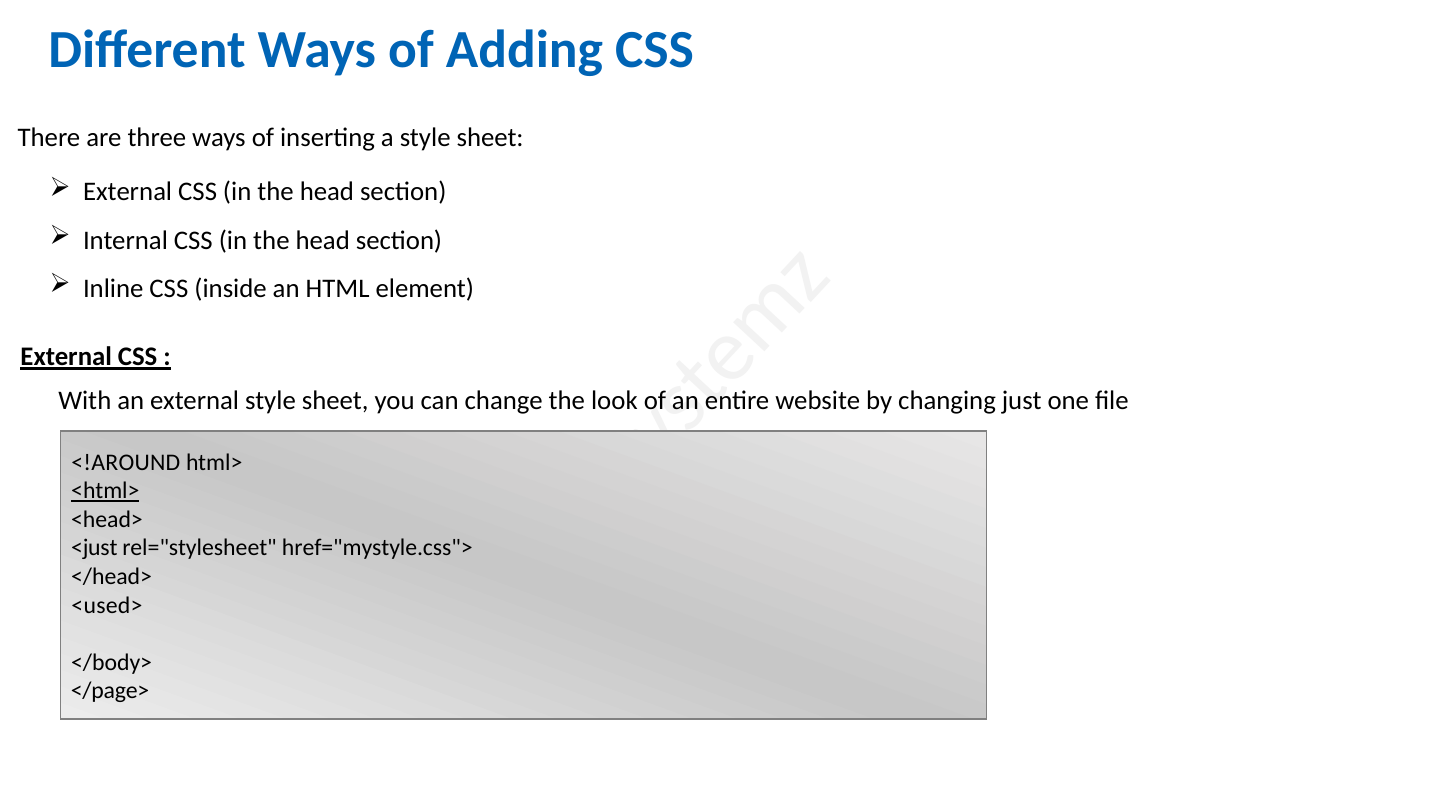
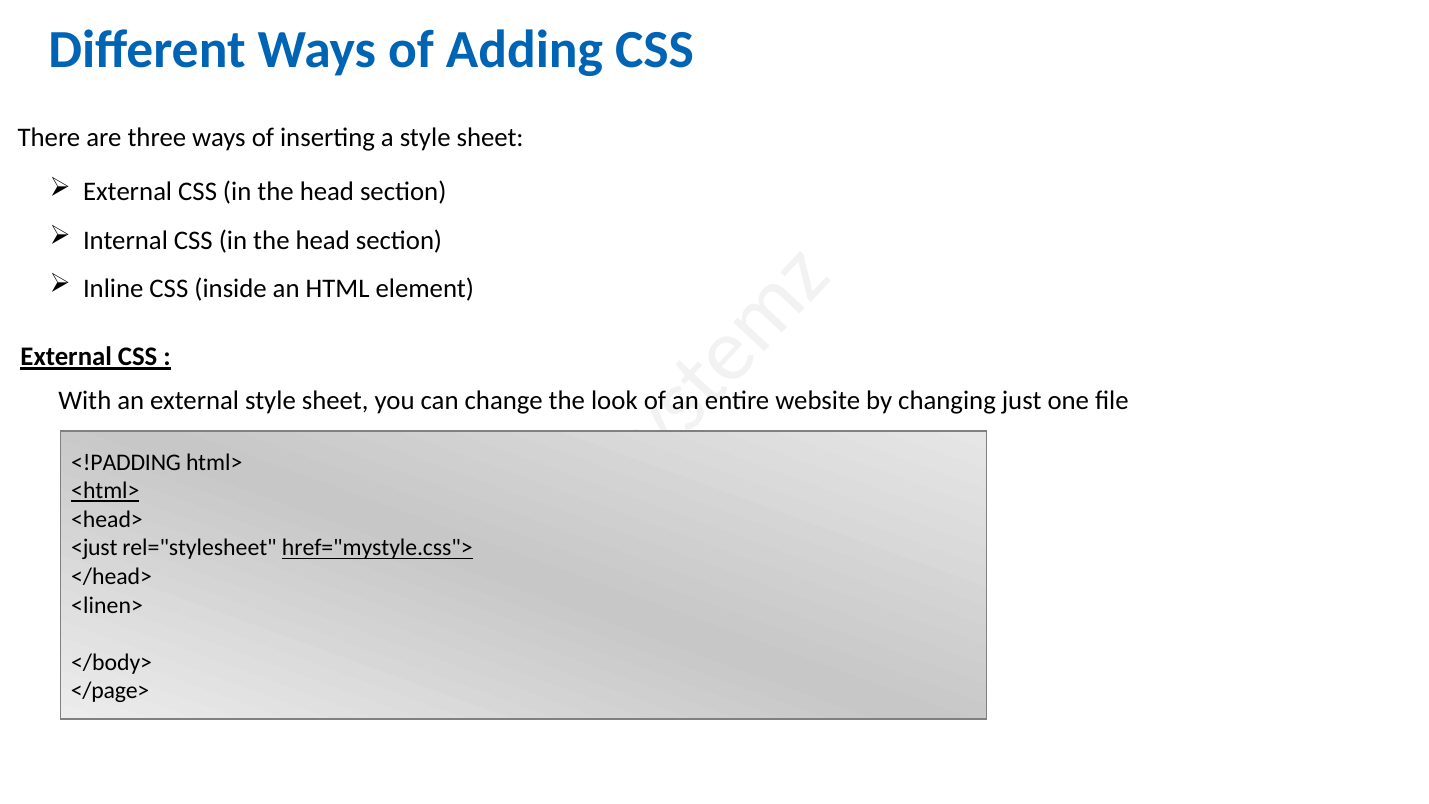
<!AROUND: <!AROUND -> <!PADDING (126, 462)
href="mystyle.css"> underline: none -> present (377, 548)
<used>: <used> -> <linen> (107, 605)
